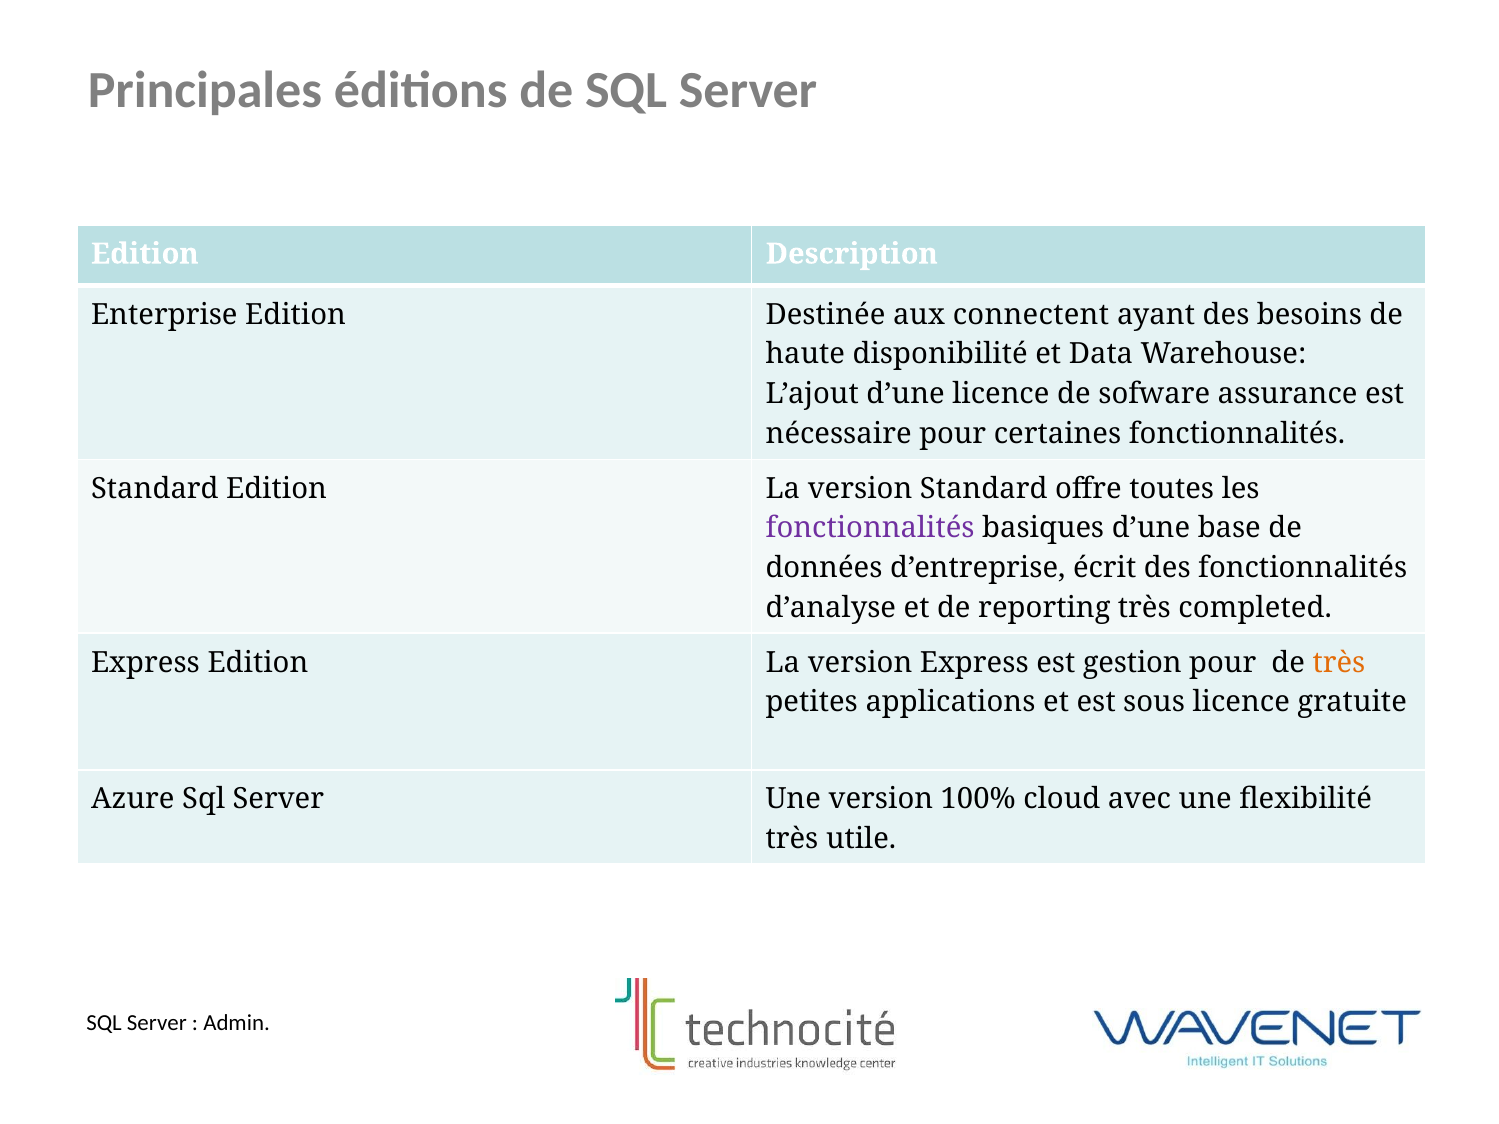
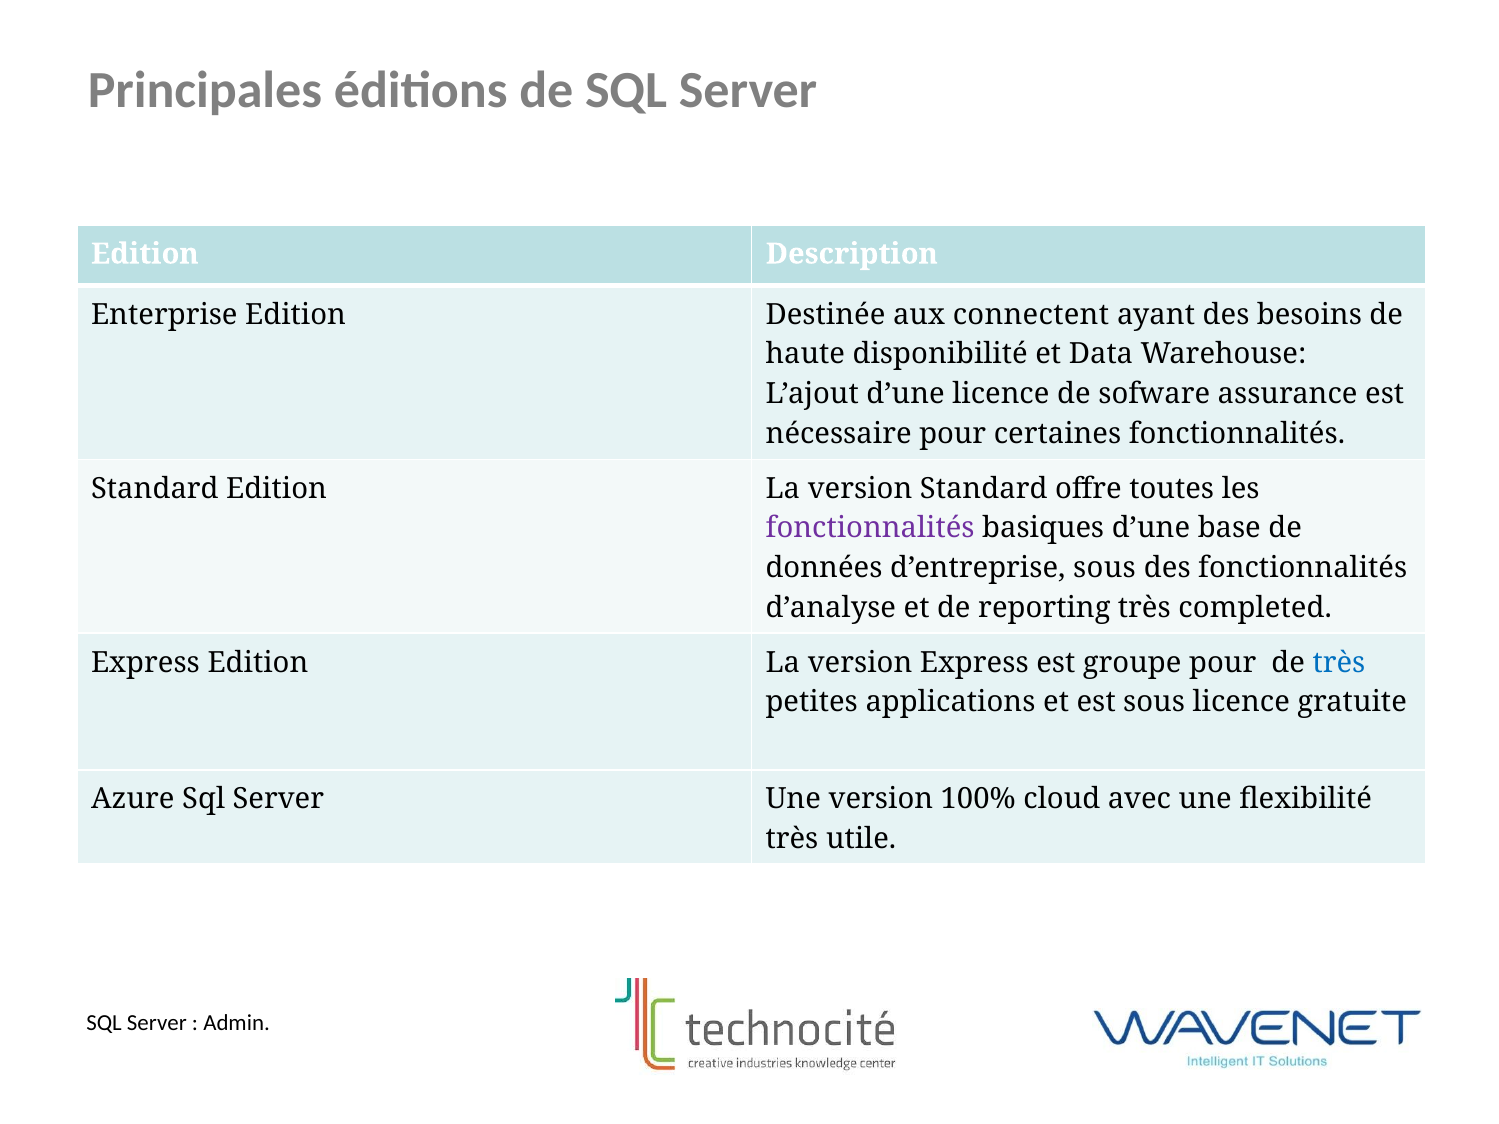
d’entreprise écrit: écrit -> sous (1104, 568)
gestion: gestion -> groupe (1132, 663)
très colour: orange -> blue (1339, 663)
